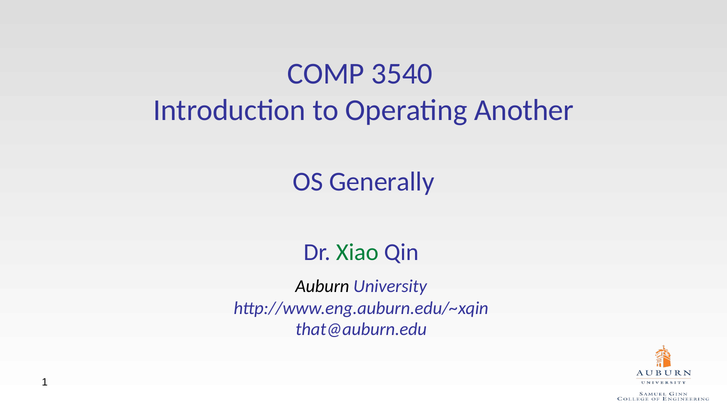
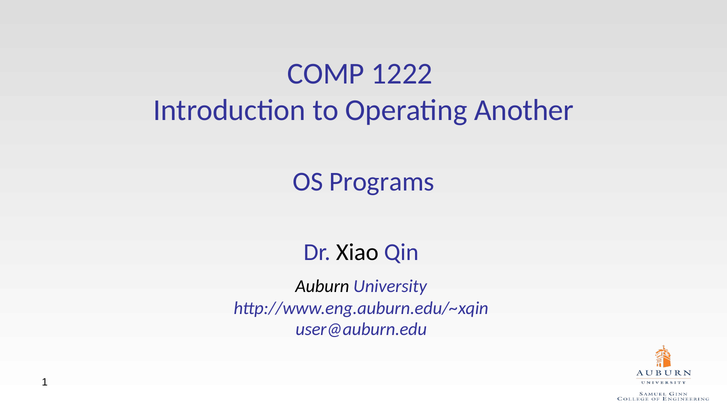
3540: 3540 -> 1222 (402, 74)
Generally: Generally -> Programs (382, 182)
Xiao colour: green -> black (357, 252)
that@auburn.edu: that@auburn.edu -> user@auburn.edu (361, 329)
